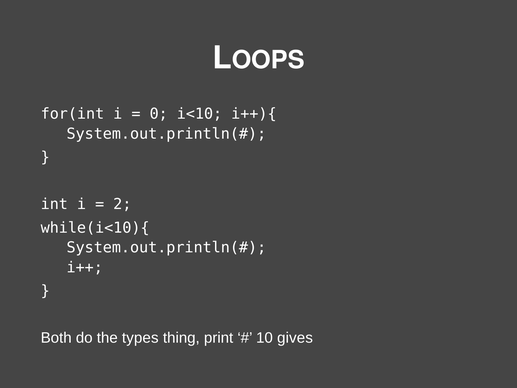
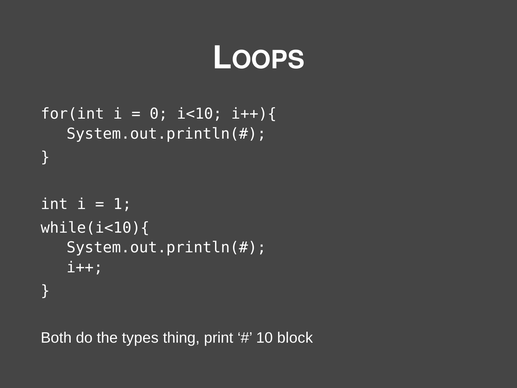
2: 2 -> 1 (122, 204)
gives: gives -> block (295, 338)
